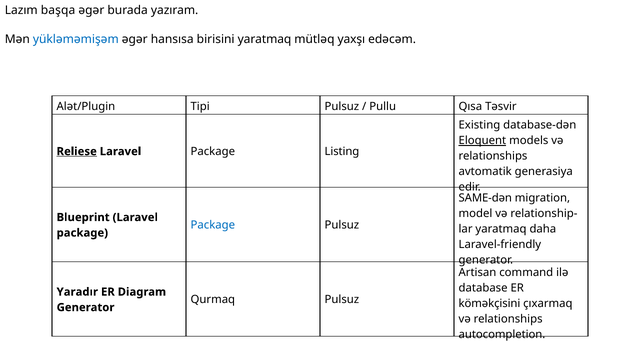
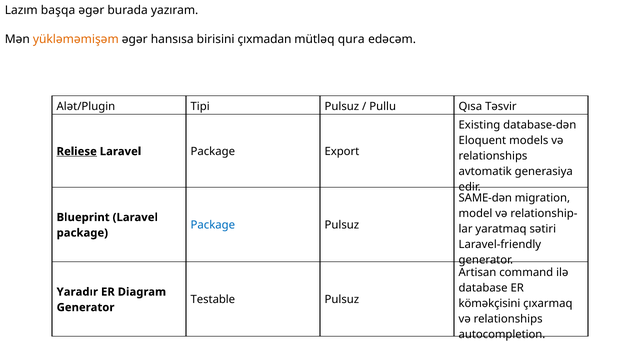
yükləməmişəm colour: blue -> orange (76, 39)
birisini yaratmaq: yaratmaq -> çıxmadan (265, 39)
yaxşı: yaxşı -> qura (351, 39)
Eloquent underline: present -> none (482, 141)
Listing: Listing -> Export (342, 151)
daha: daha -> sətiri (543, 229)
Qurmaq: Qurmaq -> Testable (213, 300)
